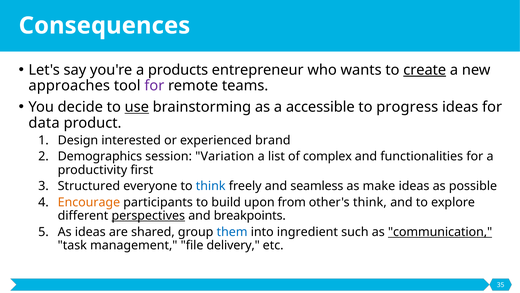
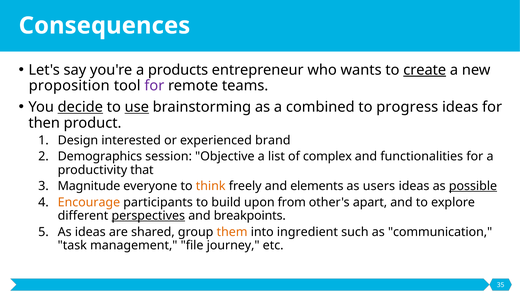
approaches: approaches -> proposition (69, 86)
decide underline: none -> present (80, 107)
accessible: accessible -> combined (320, 107)
data: data -> then (44, 123)
Variation: Variation -> Objective (225, 156)
first: first -> that (142, 170)
Structured: Structured -> Magnitude (89, 186)
think colour: blue -> orange (211, 186)
seamless: seamless -> elements (317, 186)
make: make -> users (379, 186)
possible underline: none -> present (473, 186)
other's think: think -> apart (370, 202)
them colour: blue -> orange (232, 232)
communication underline: present -> none (440, 232)
delivery: delivery -> journey (233, 245)
